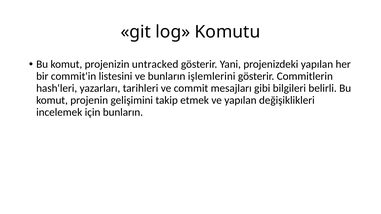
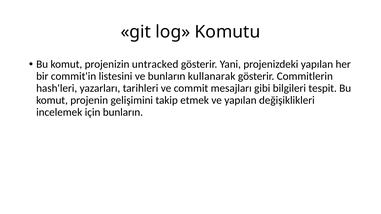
işlemlerini: işlemlerini -> kullanarak (212, 76)
belirli: belirli -> tespit (323, 88)
